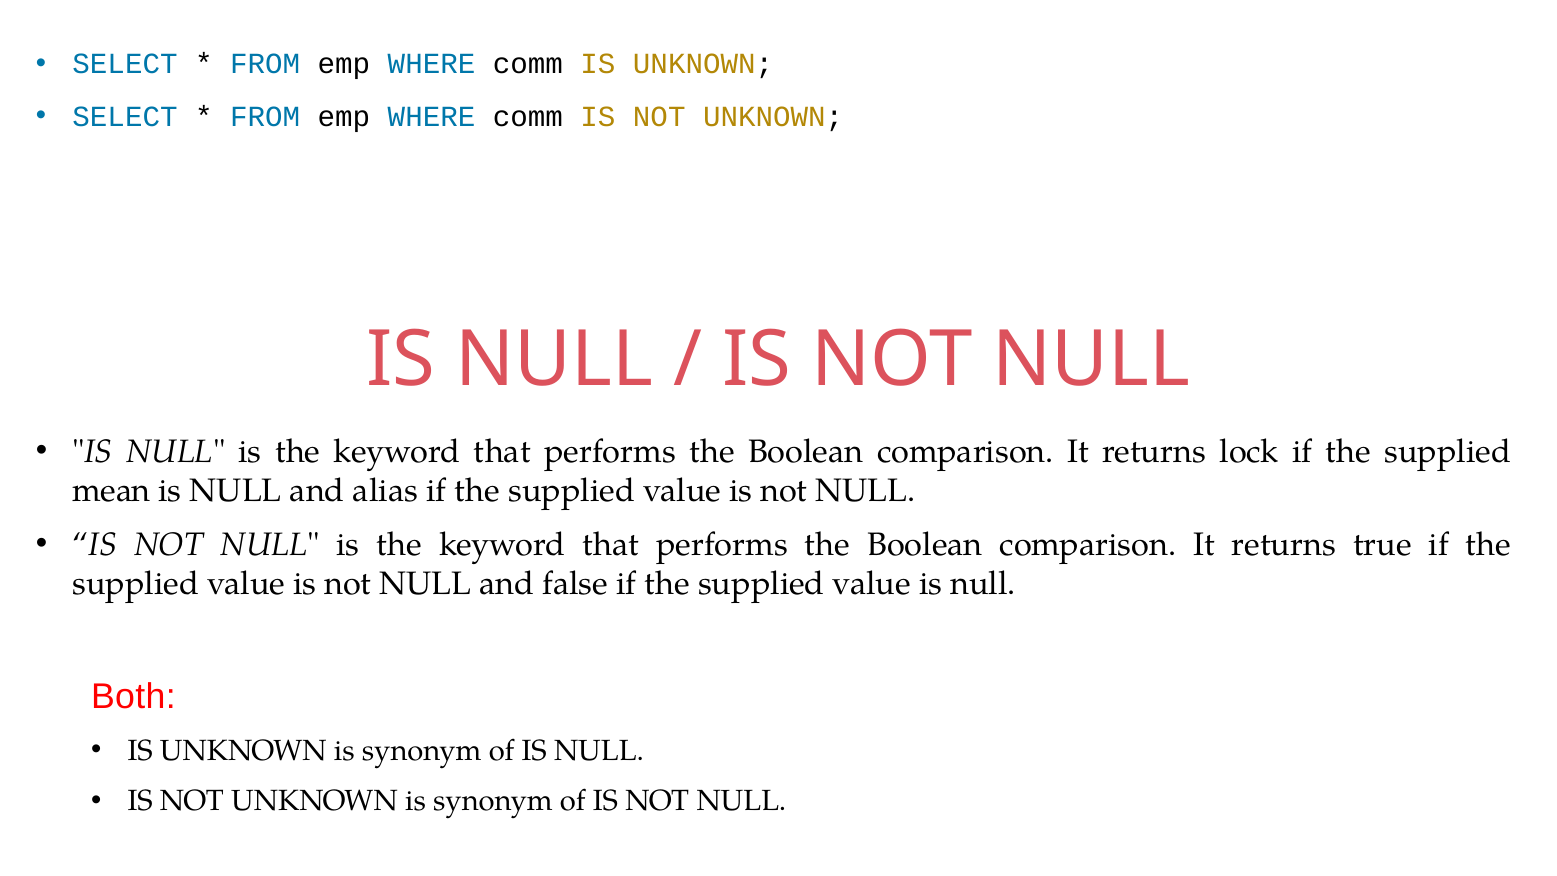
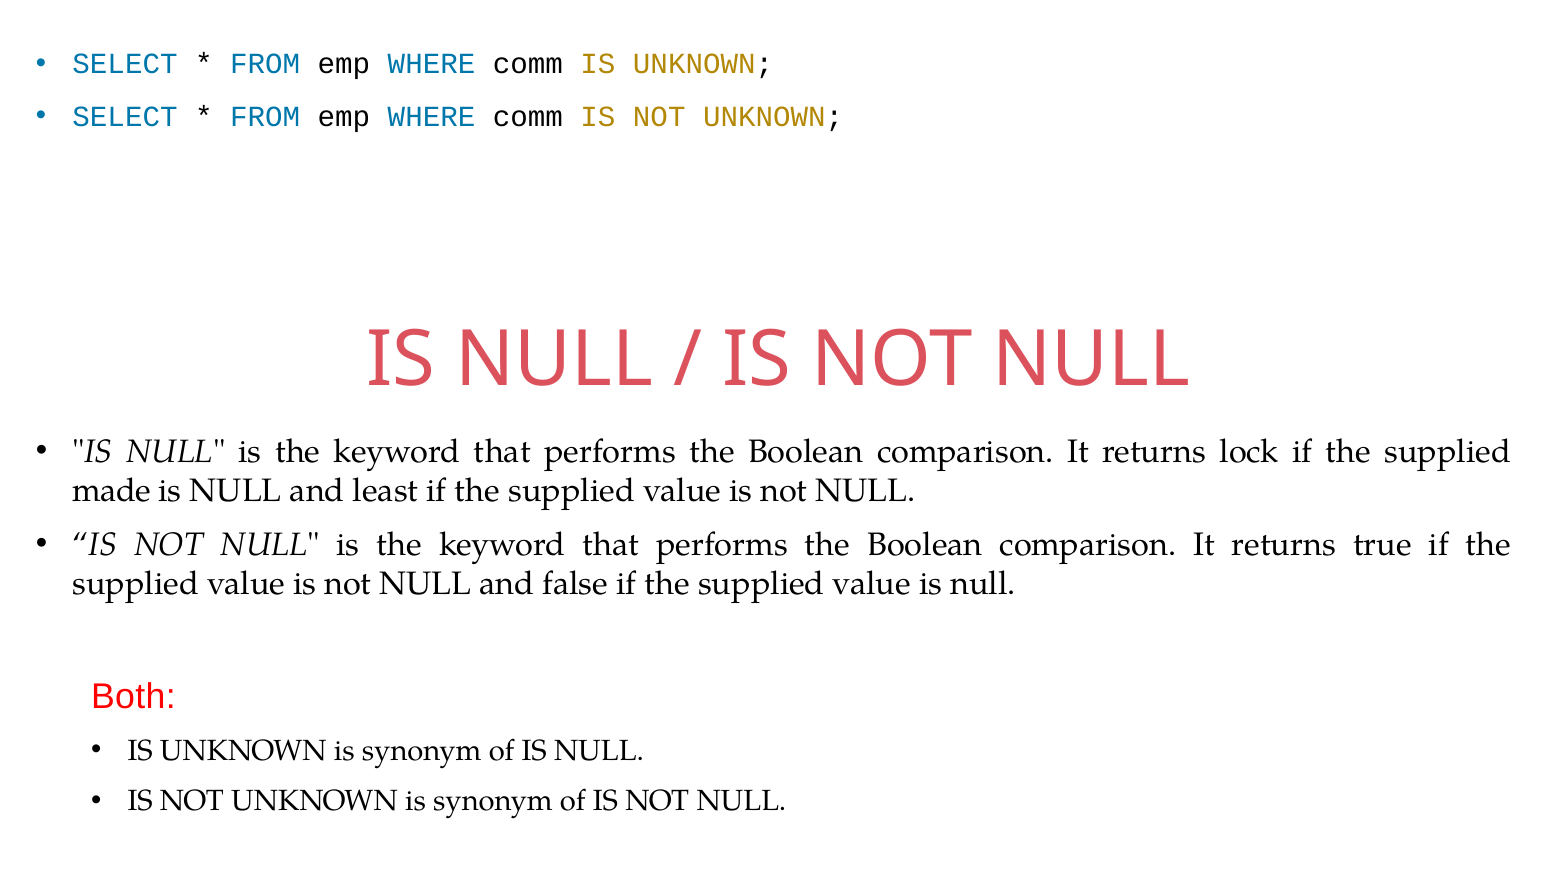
mean: mean -> made (112, 490)
alias: alias -> least (386, 490)
